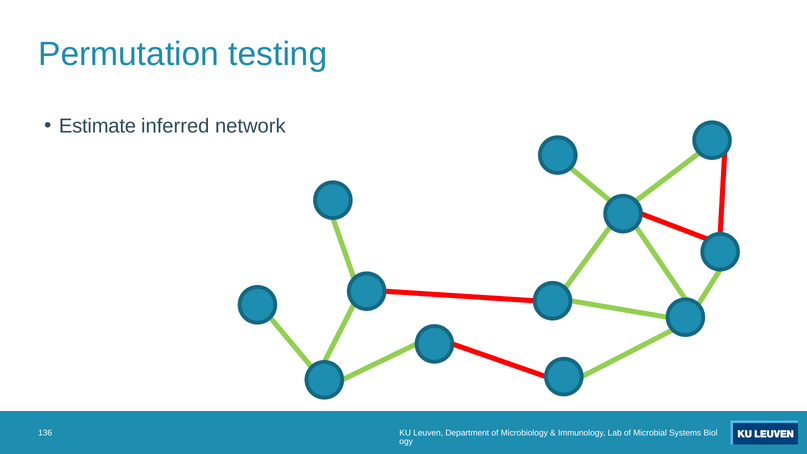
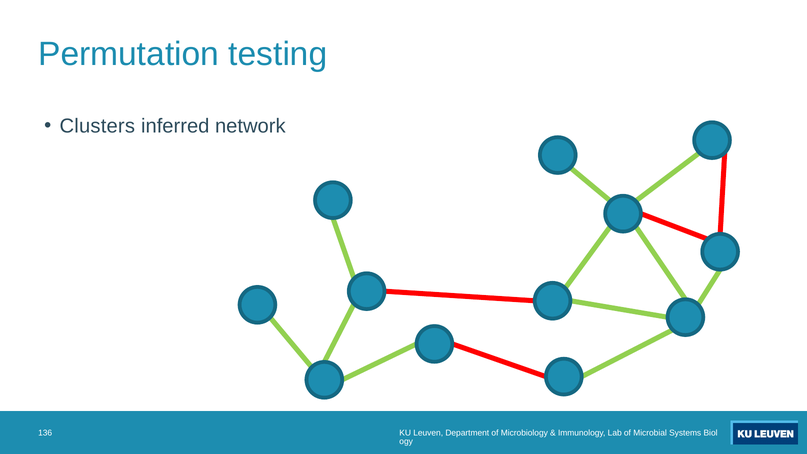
Estimate: Estimate -> Clusters (97, 126)
